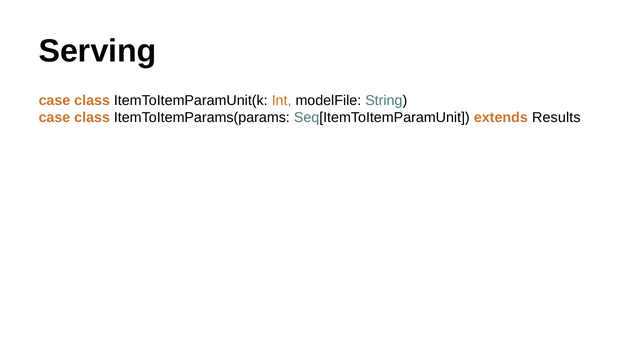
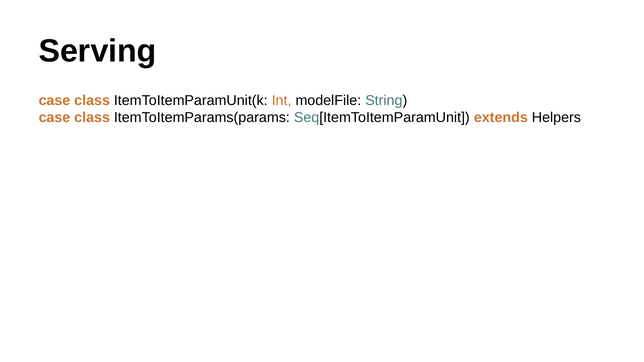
Results: Results -> Helpers (556, 118)
